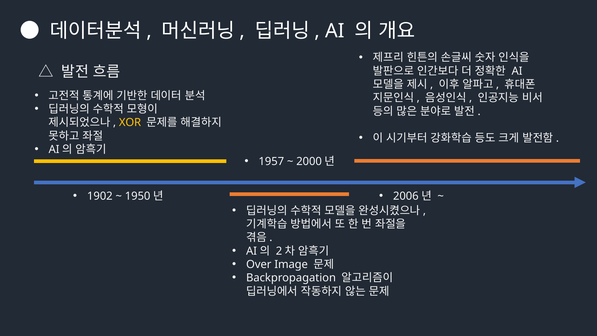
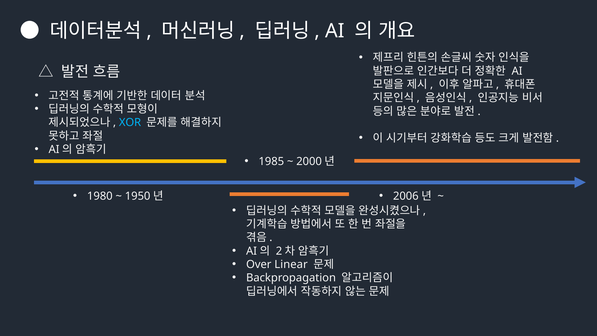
XOR colour: yellow -> light blue (130, 122)
1957: 1957 -> 1985 (271, 161)
1902: 1902 -> 1980 (100, 196)
Image: Image -> Linear (291, 264)
